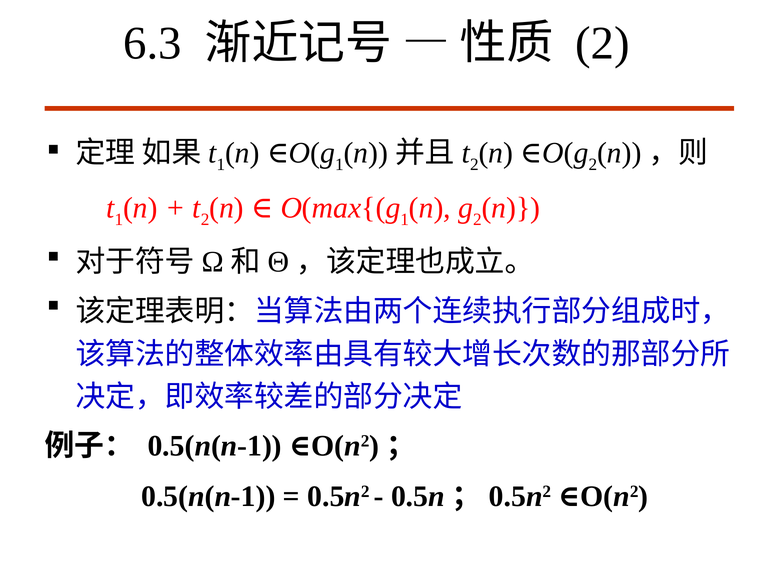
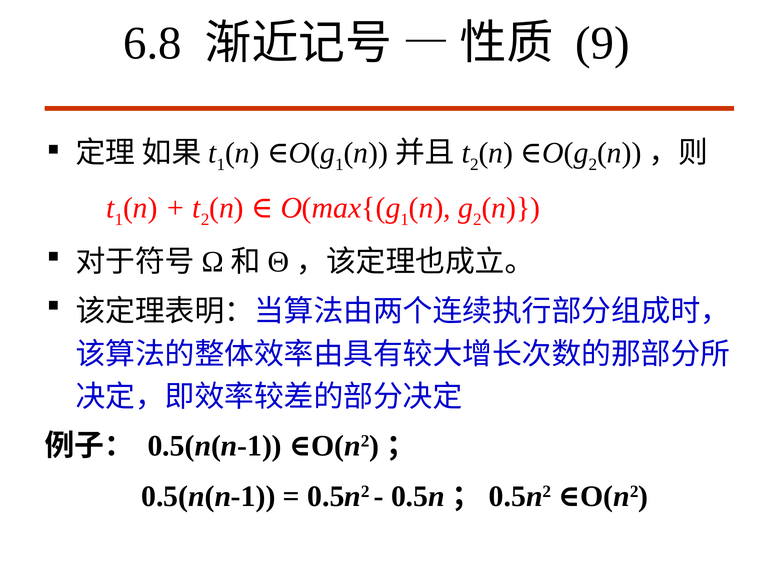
6.3: 6.3 -> 6.8 (153, 43)
2: 2 -> 9 (603, 43)
